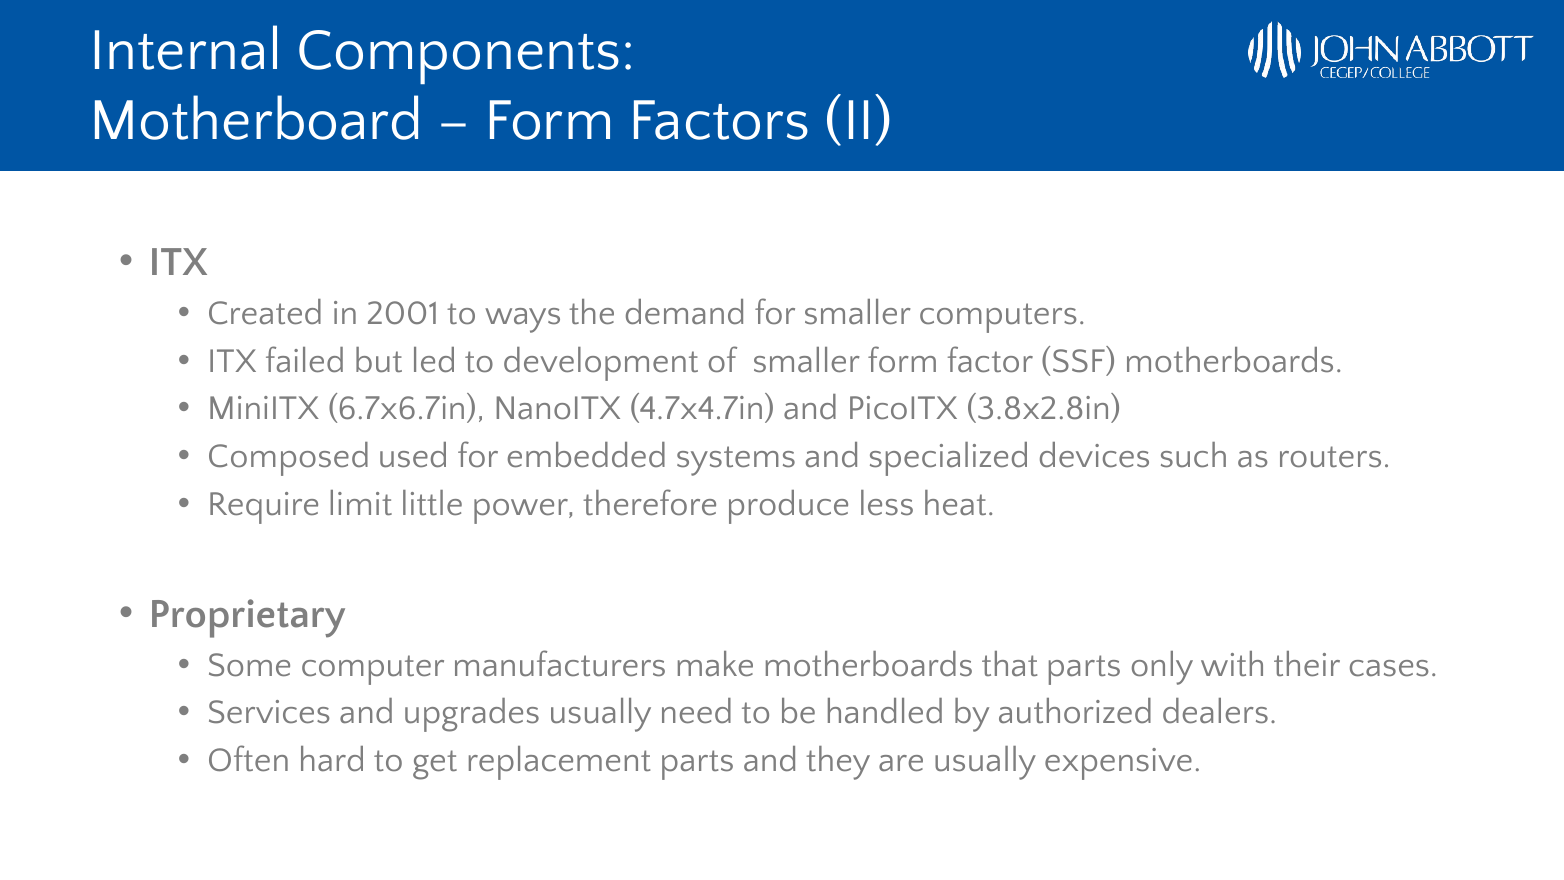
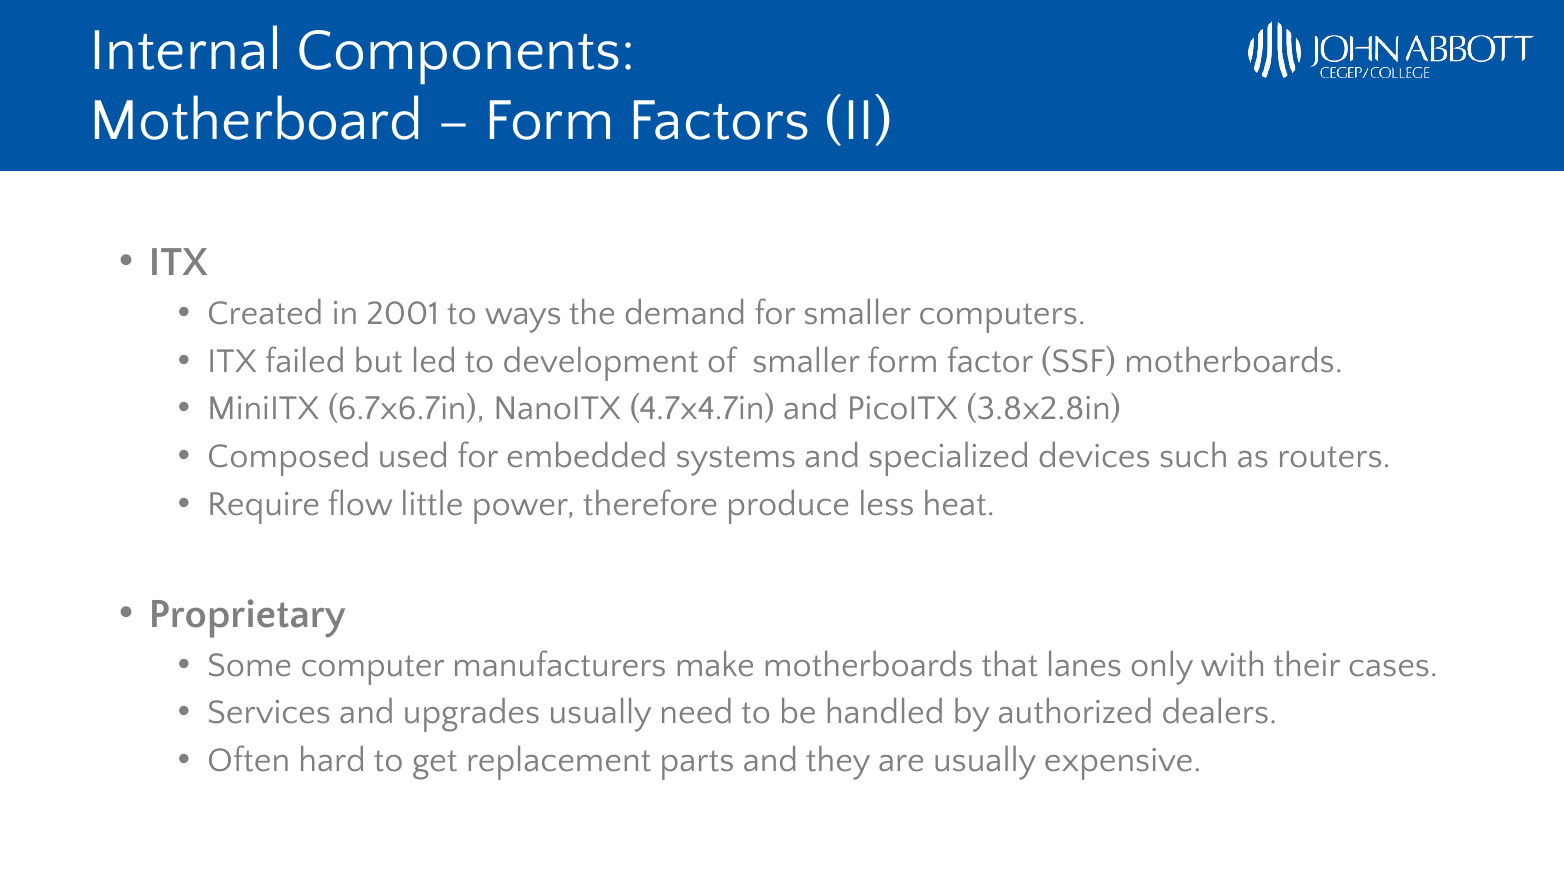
limit: limit -> flow (360, 504)
that parts: parts -> lanes (1084, 665)
